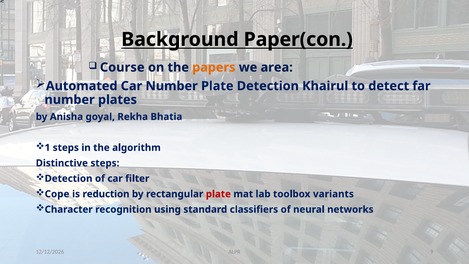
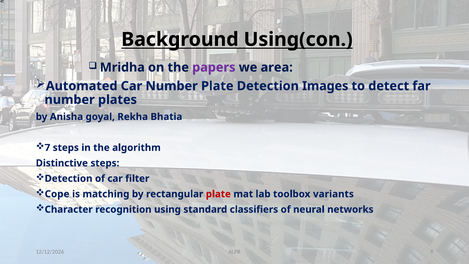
Paper(con: Paper(con -> Using(con (298, 39)
Course: Course -> Mridha (122, 67)
papers colour: orange -> purple (214, 67)
Khairul: Khairul -> Images (325, 86)
1: 1 -> 7 (47, 148)
reduction: reduction -> matching (106, 194)
